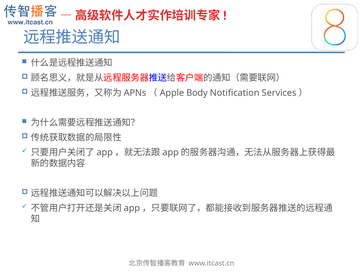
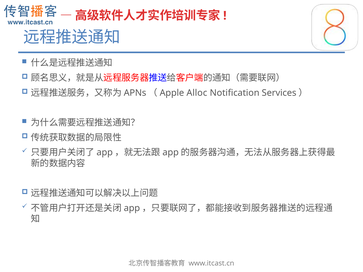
Body: Body -> Alloc (197, 93)
